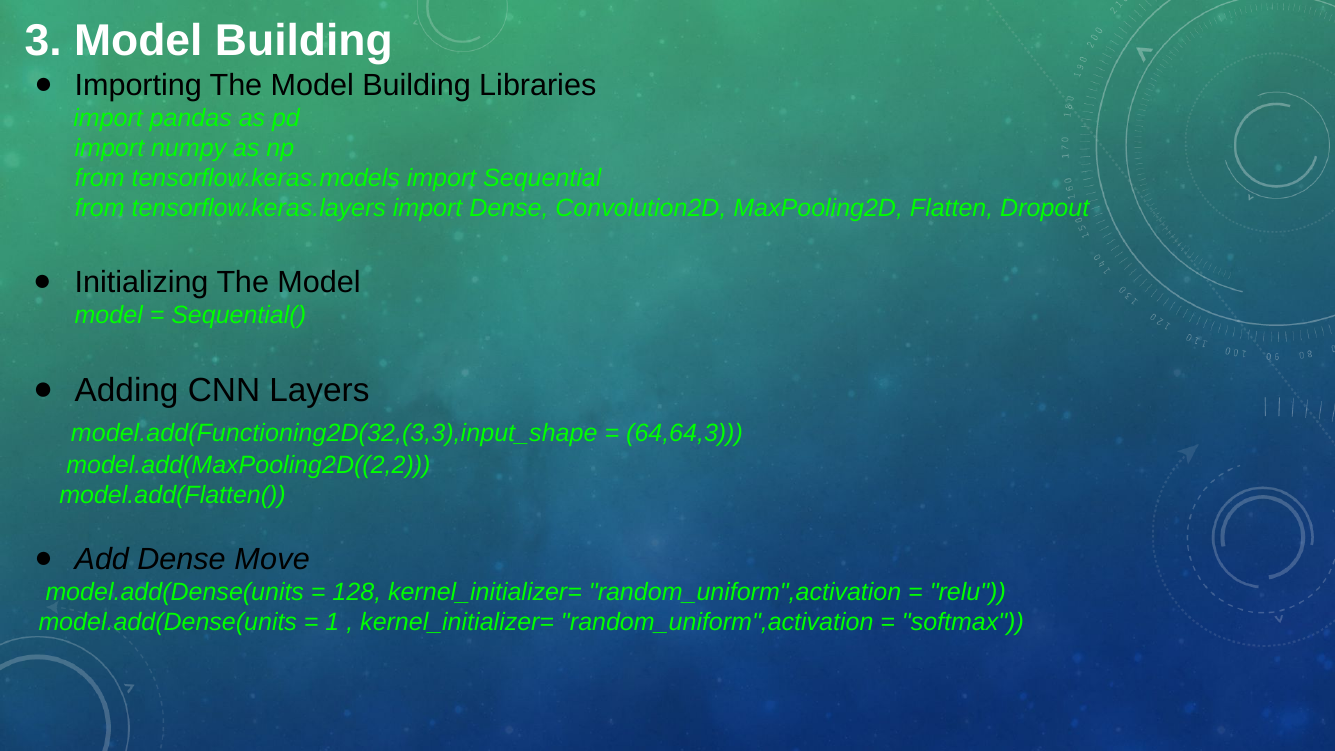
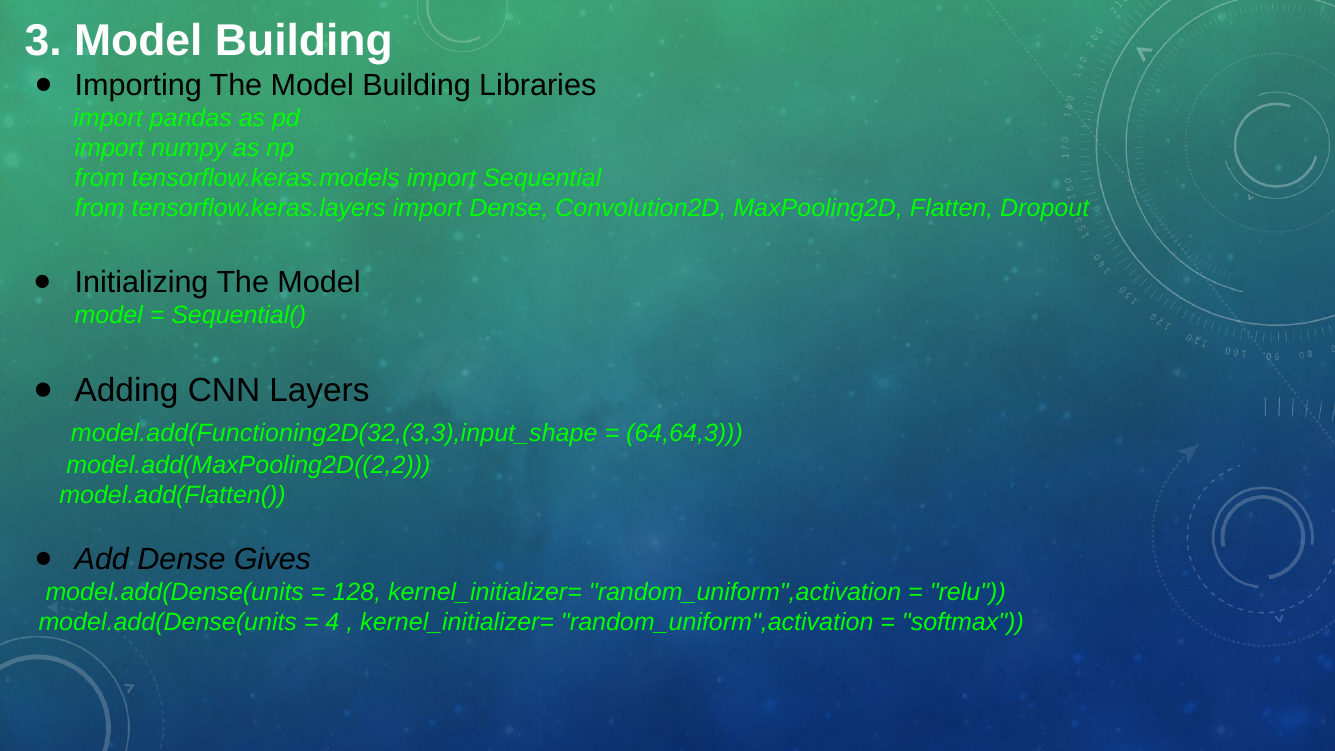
Move: Move -> Gives (272, 559)
1: 1 -> 4 (332, 622)
